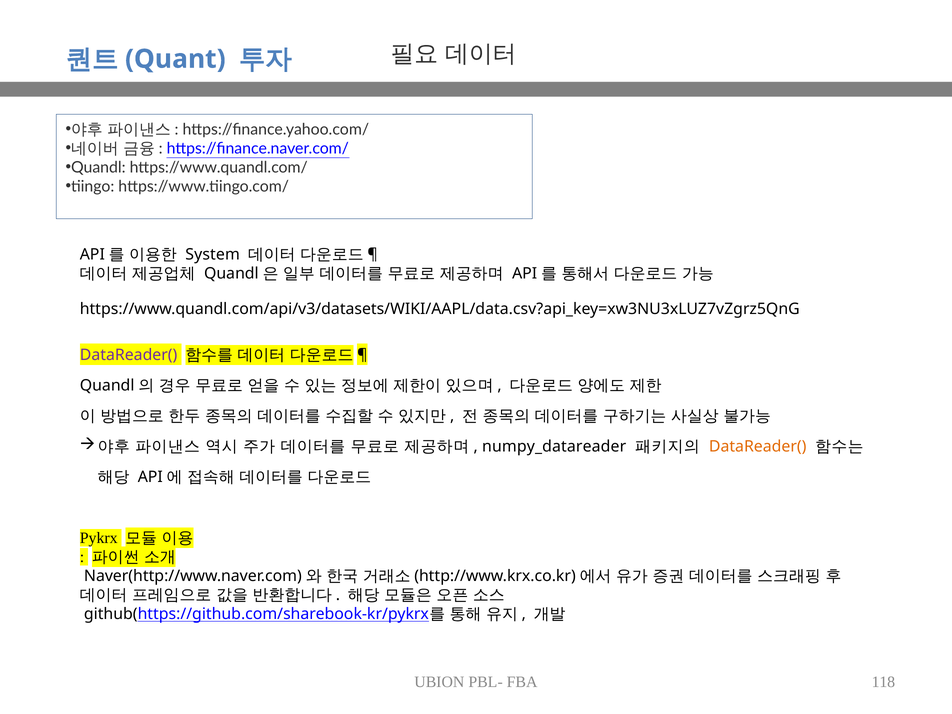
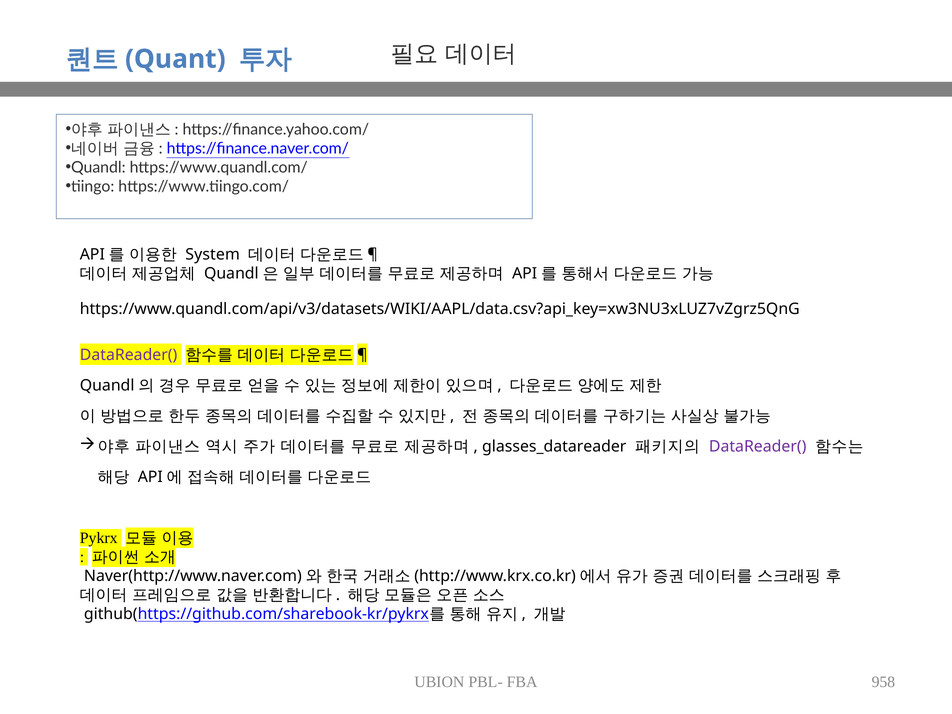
numpy_datareader: numpy_datareader -> glasses_datareader (554, 446)
DataReader( colour: orange -> purple (758, 446)
118: 118 -> 958 (883, 682)
